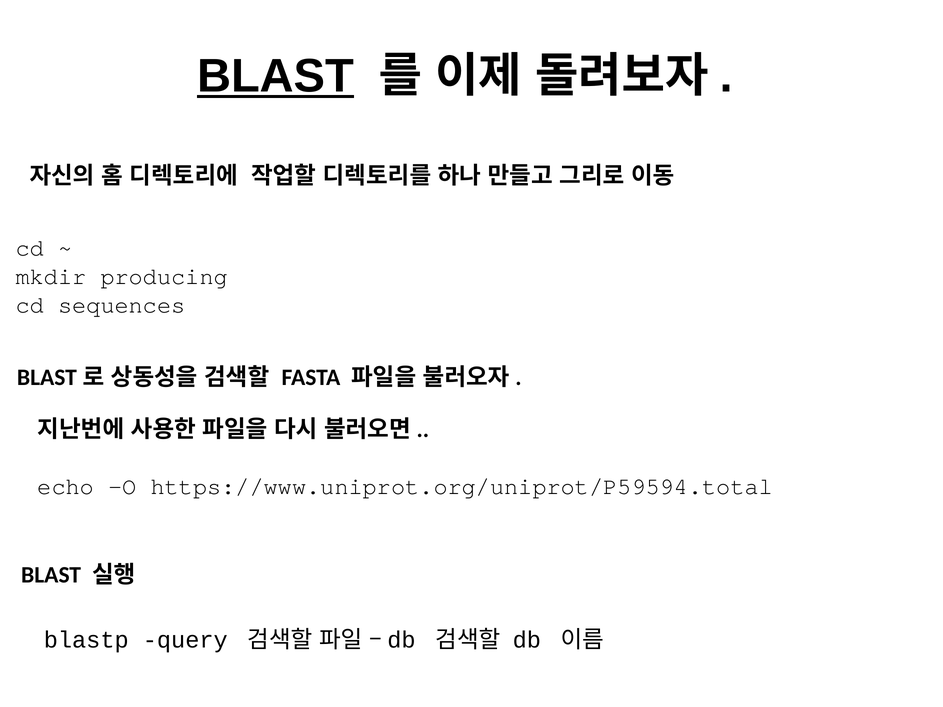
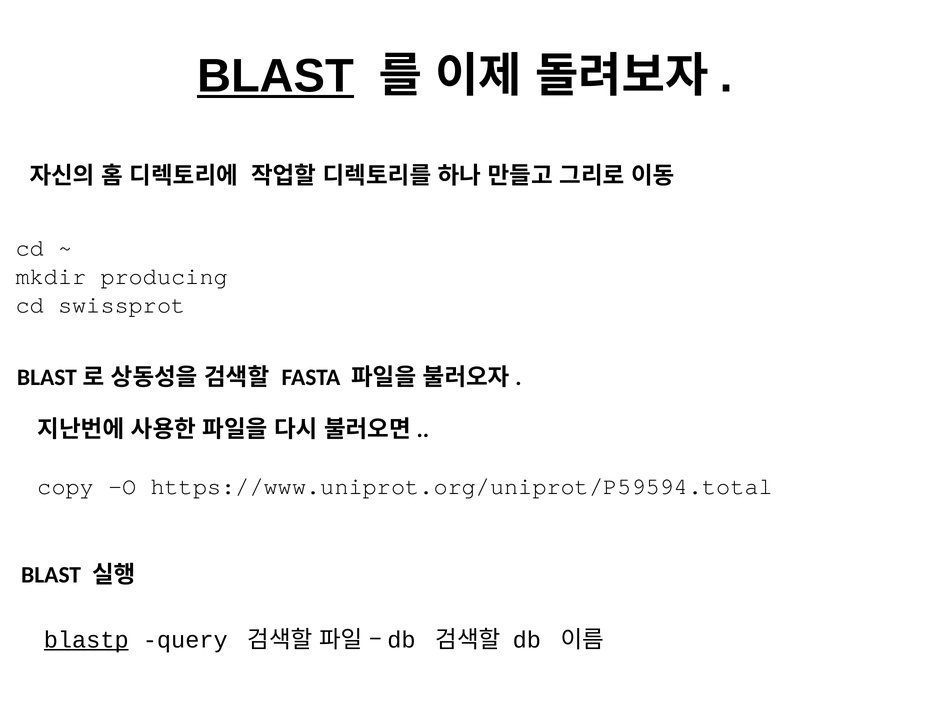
sequences: sequences -> swissprot (122, 305)
echo: echo -> copy (66, 486)
blastp underline: none -> present (86, 640)
